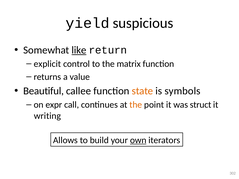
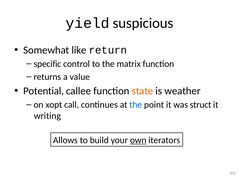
like underline: present -> none (79, 50)
explicit: explicit -> specific (47, 64)
Beautiful: Beautiful -> Potential (44, 91)
symbols: symbols -> weather (182, 91)
expr: expr -> xopt (54, 105)
the colour: orange -> blue (136, 105)
